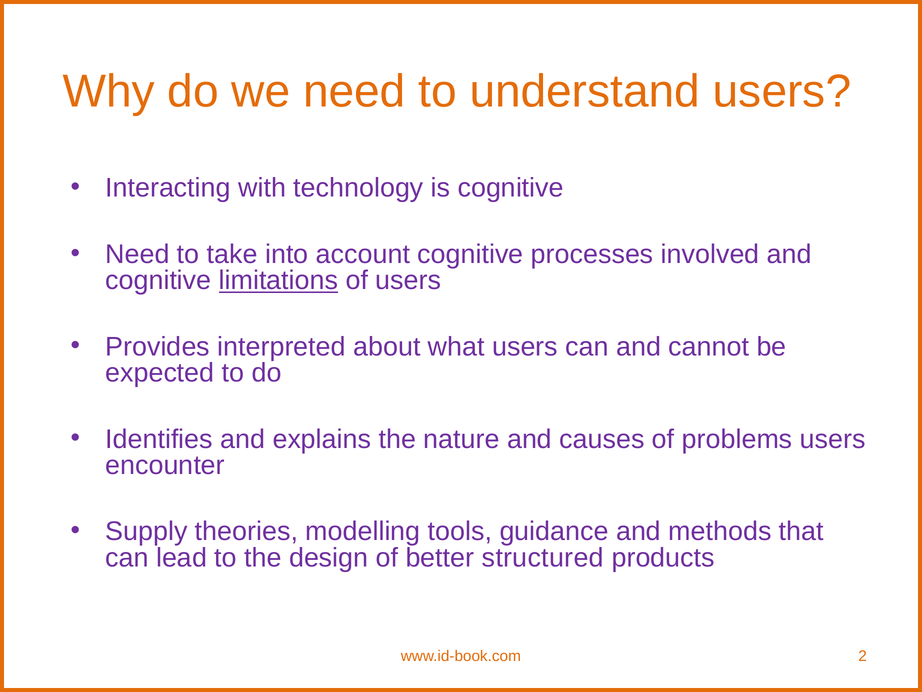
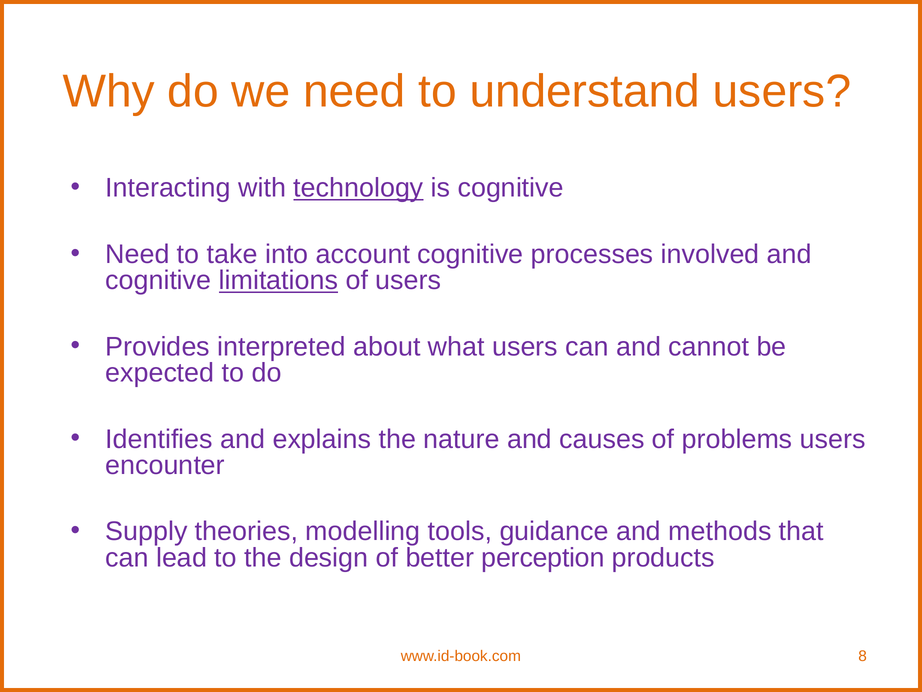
technology underline: none -> present (358, 188)
structured: structured -> perception (543, 557)
2: 2 -> 8 (863, 656)
